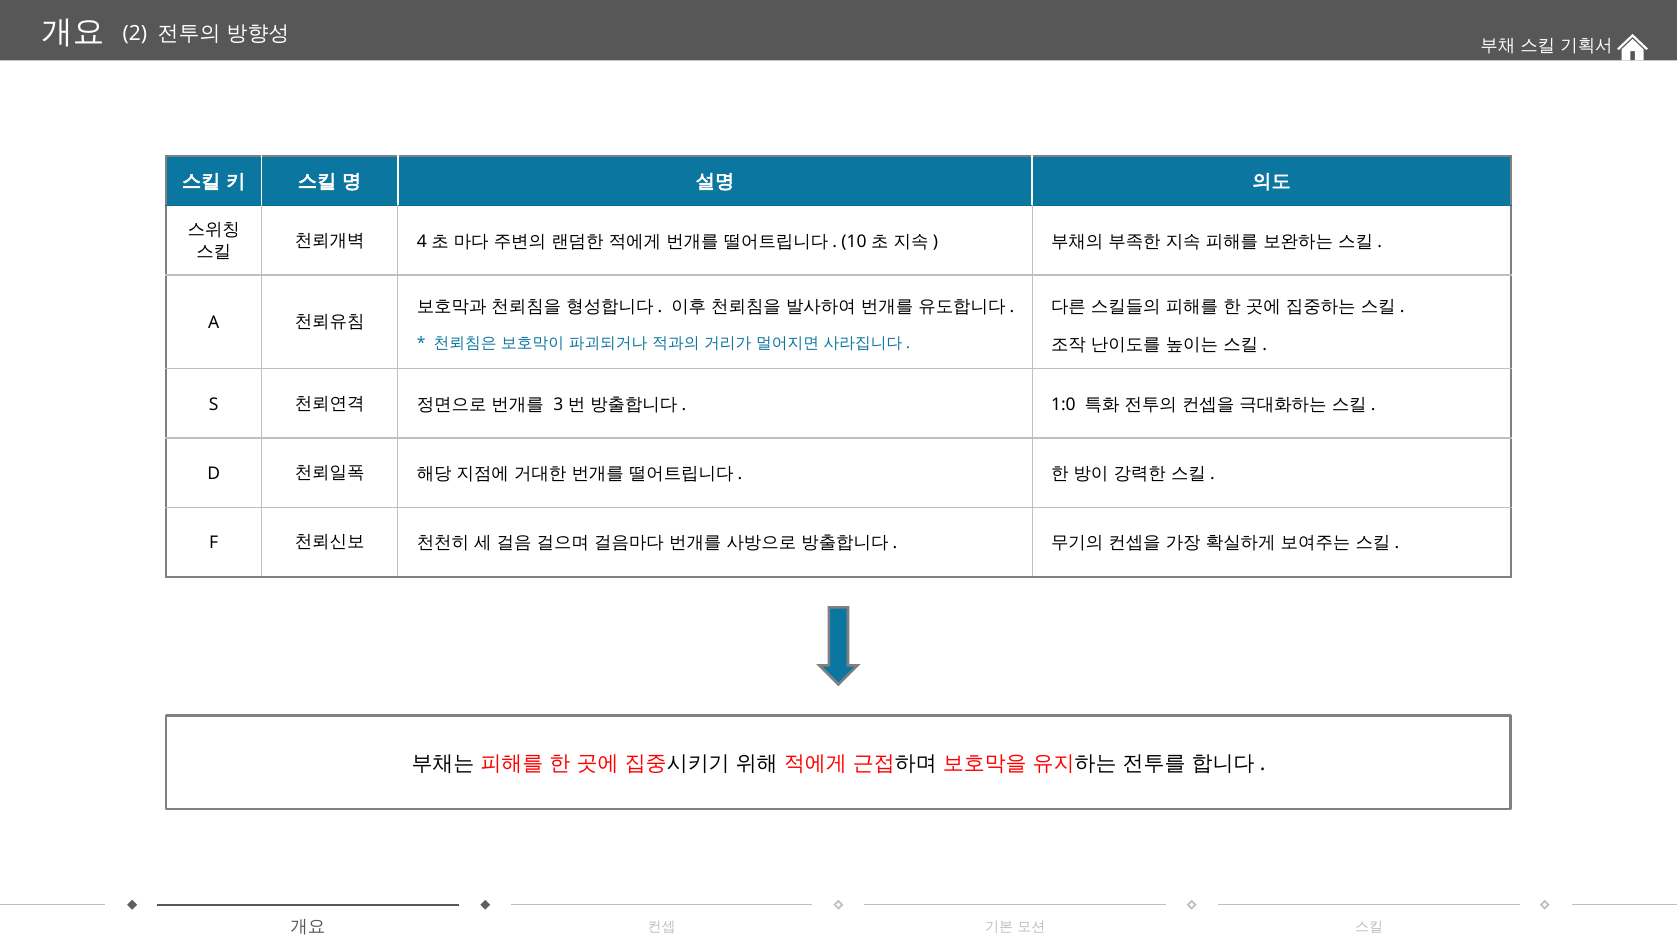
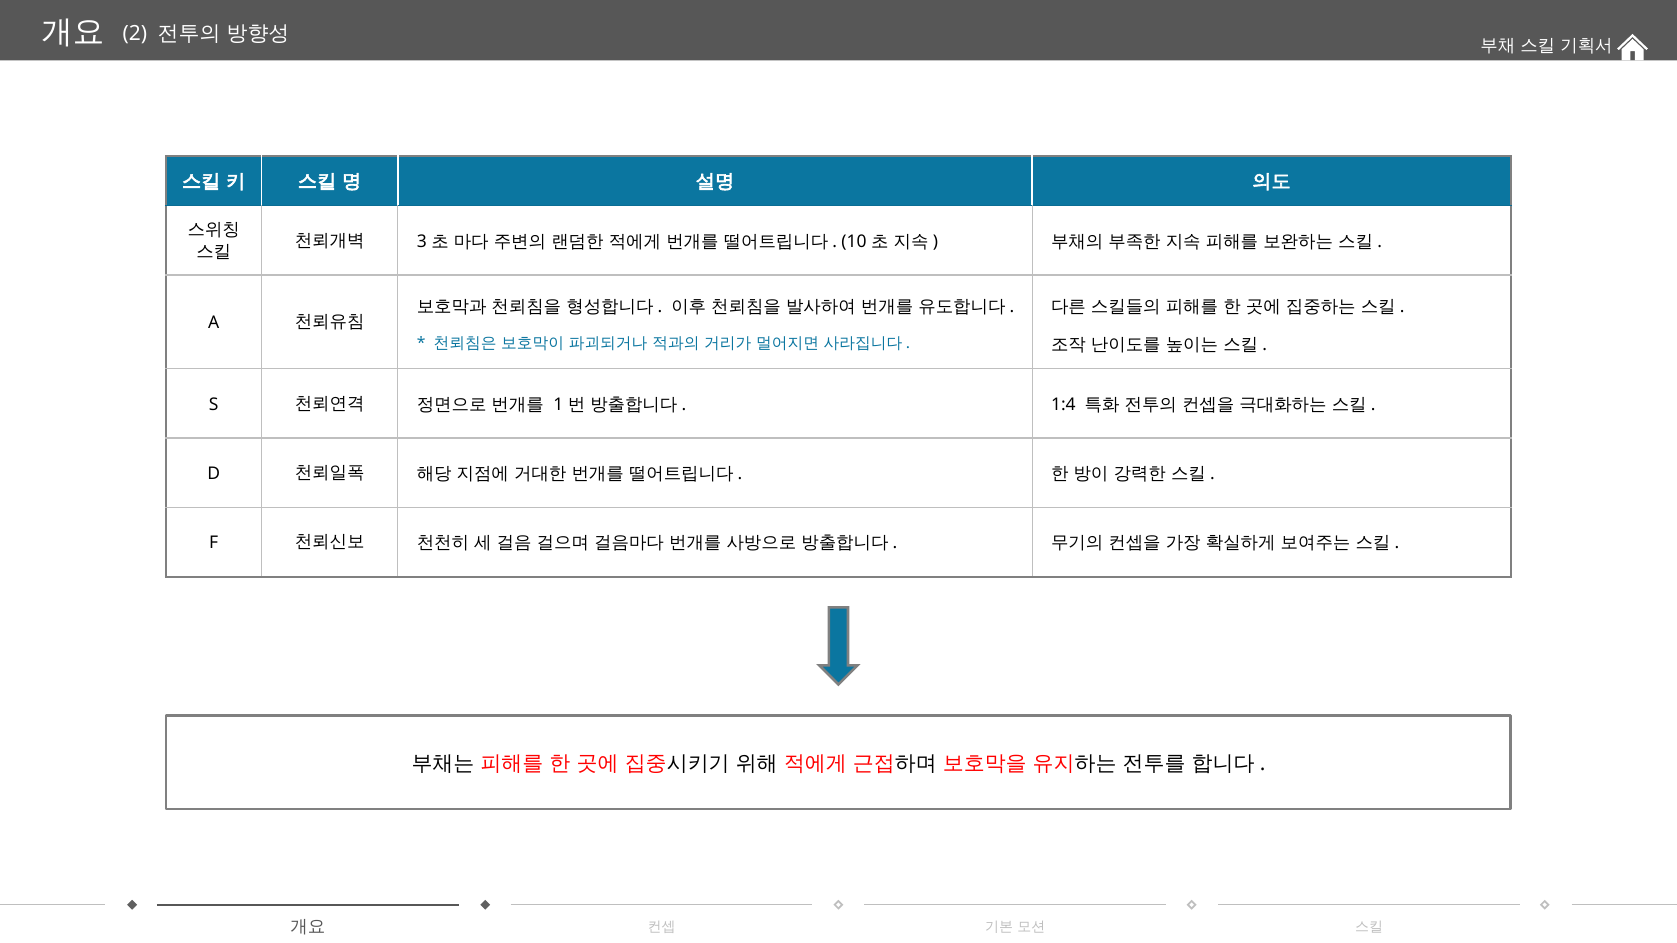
4: 4 -> 3 (422, 241)
3: 3 -> 1 (558, 404)
1:0: 1:0 -> 1:4 (1063, 404)
